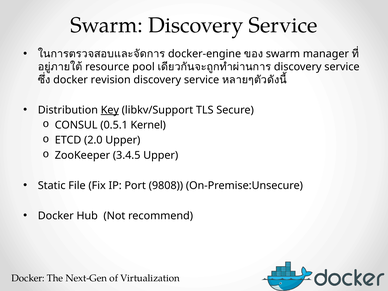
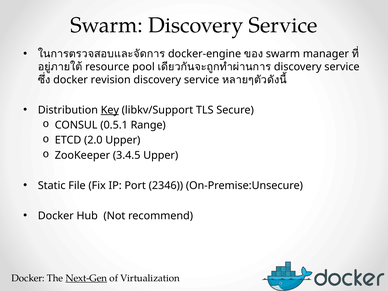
Kernel: Kernel -> Range (148, 125)
9808: 9808 -> 2346 (166, 186)
Next-Gen underline: none -> present (86, 278)
